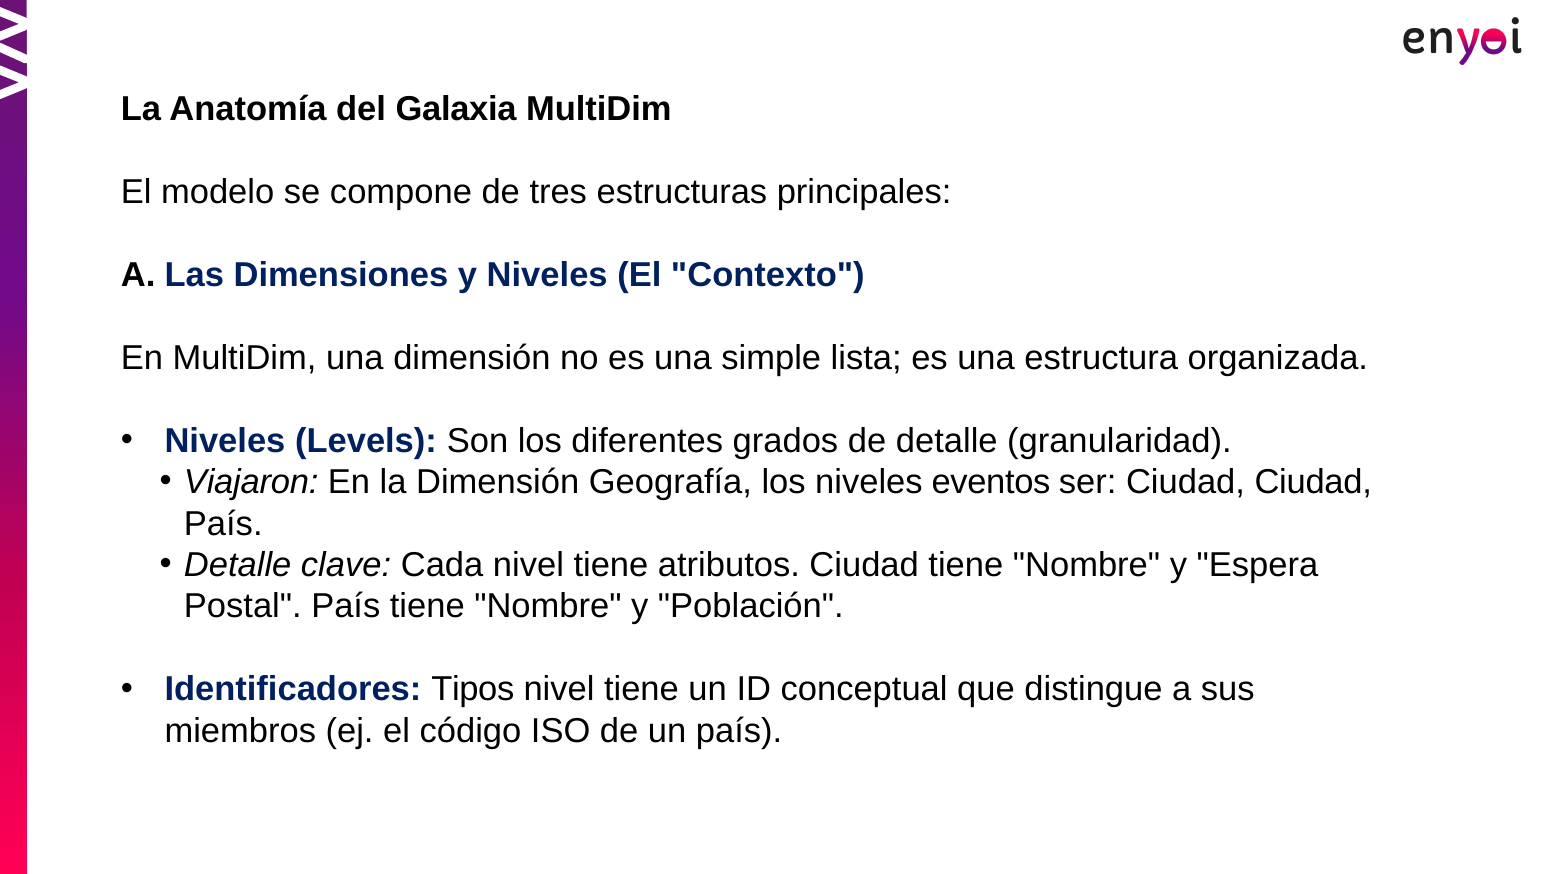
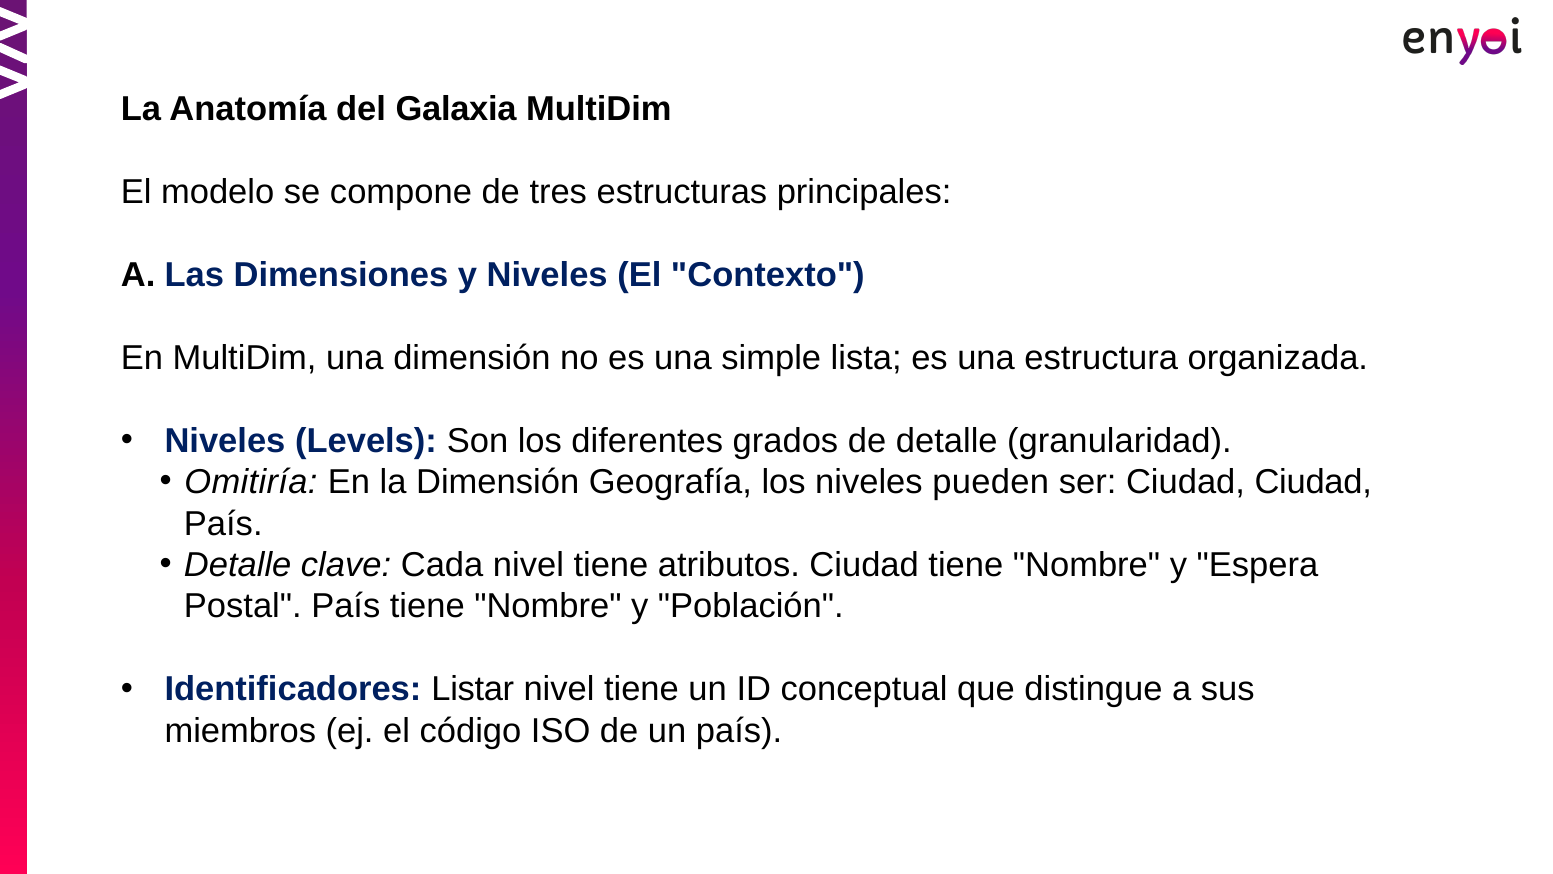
Viajaron: Viajaron -> Omitiría (251, 482)
eventos: eventos -> pueden (991, 482)
Tipos: Tipos -> Listar (473, 689)
